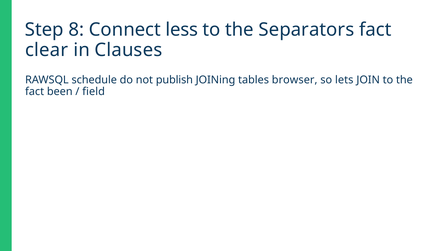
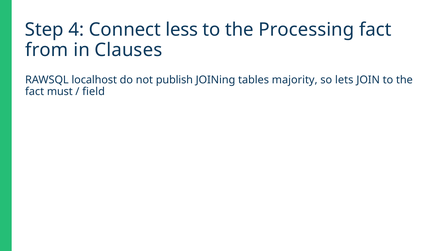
8: 8 -> 4 (76, 30)
Separators: Separators -> Processing (306, 30)
clear: clear -> from (47, 50)
schedule: schedule -> localhost (94, 80)
browser: browser -> majority (295, 80)
been: been -> must (60, 91)
